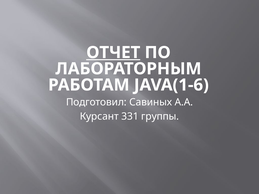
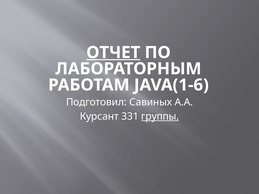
группы underline: none -> present (160, 117)
